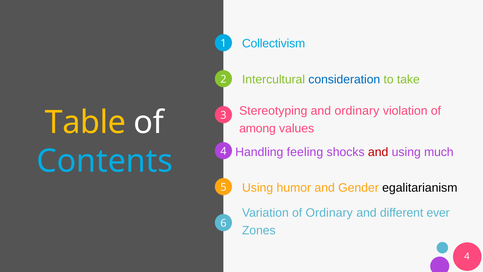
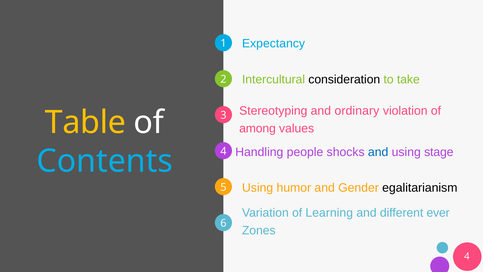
Collectivism: Collectivism -> Expectancy (274, 44)
consideration colour: blue -> black (344, 80)
feeling: feeling -> people (305, 152)
and colour: red -> blue (378, 152)
much: much -> stage (439, 152)
of Ordinary: Ordinary -> Learning (329, 213)
